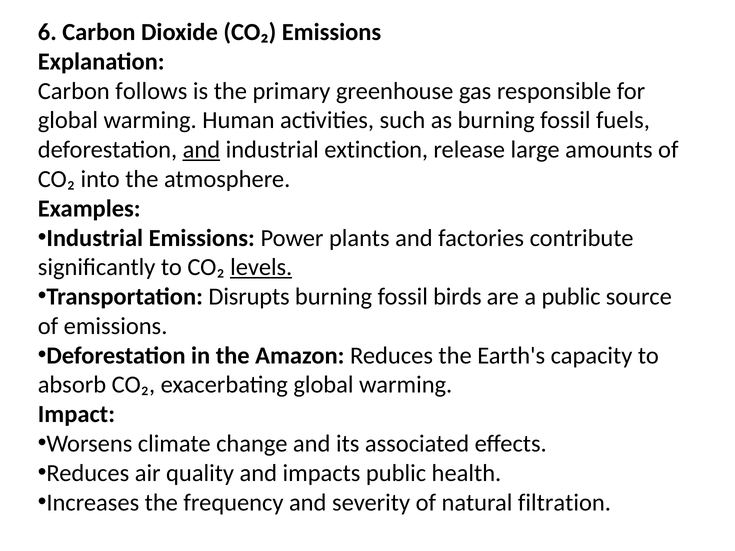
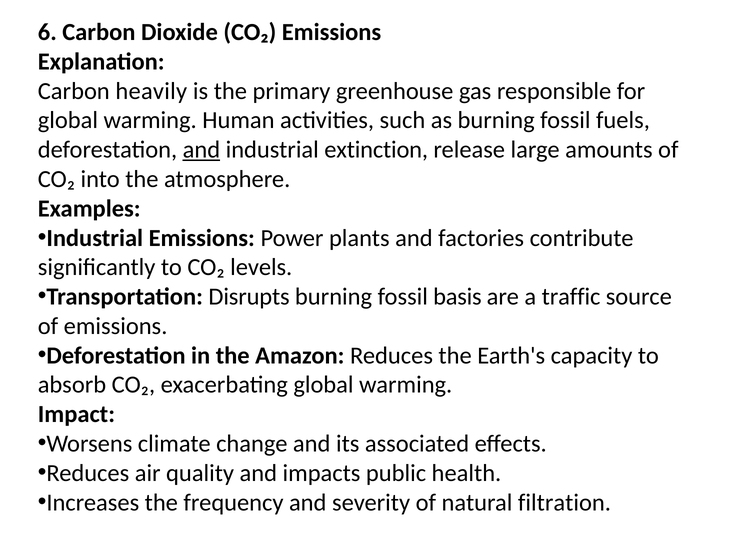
follows: follows -> heavily (151, 91)
levels underline: present -> none (261, 267)
birds: birds -> basis (457, 297)
a public: public -> traffic (571, 297)
